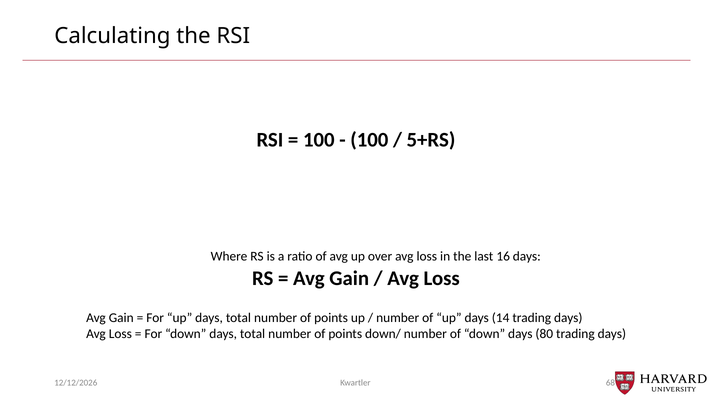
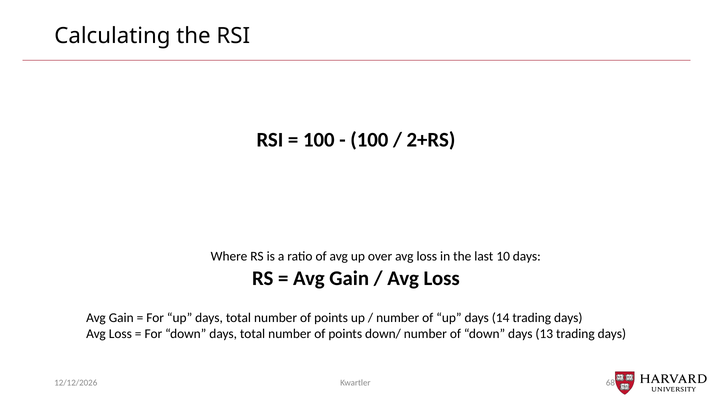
5+RS: 5+RS -> 2+RS (431, 140)
16: 16 -> 10 (503, 257)
80: 80 -> 13 (544, 334)
